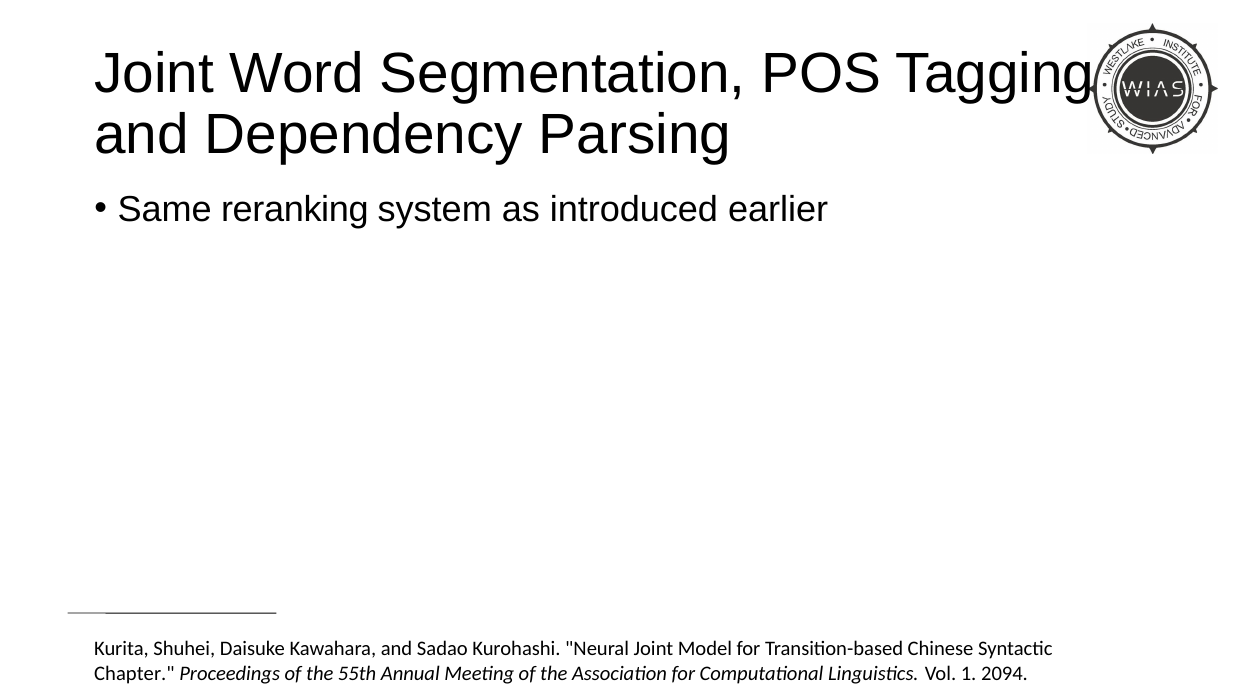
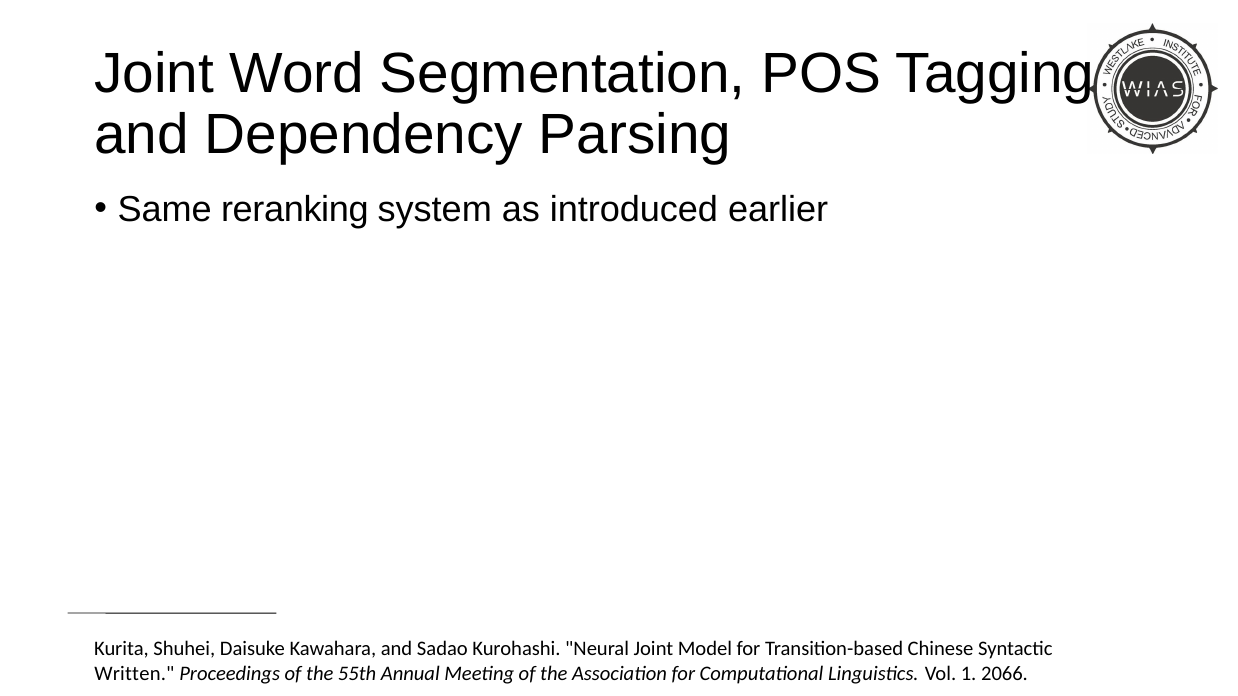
Chapter: Chapter -> Written (134, 674)
2094: 2094 -> 2066 (1005, 674)
